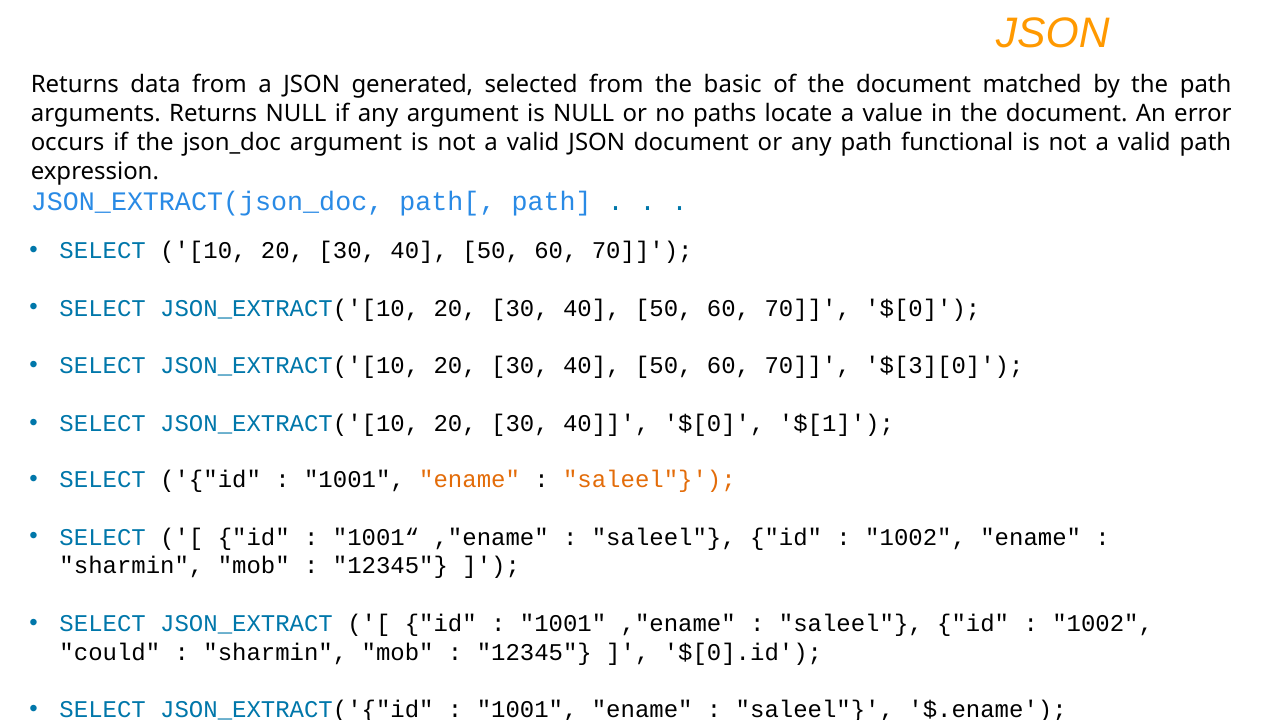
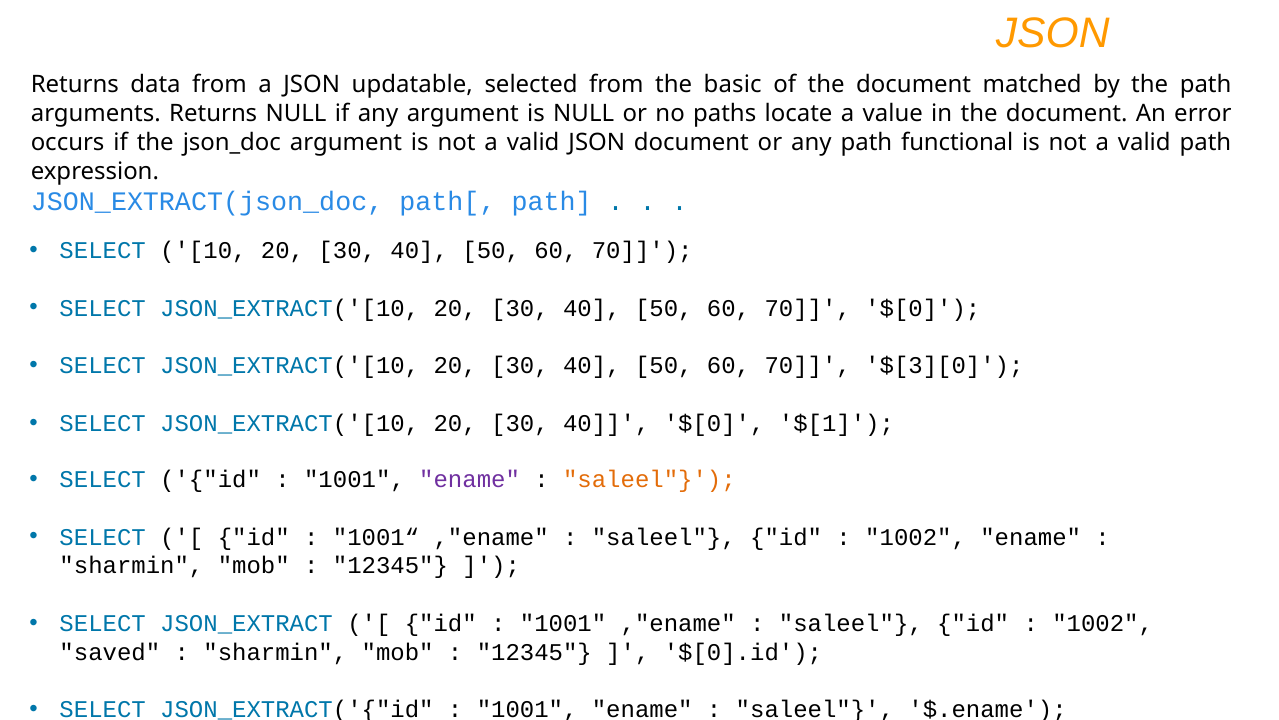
generated: generated -> updatable (412, 85)
ename colour: orange -> purple (470, 479)
could: could -> saved (110, 652)
